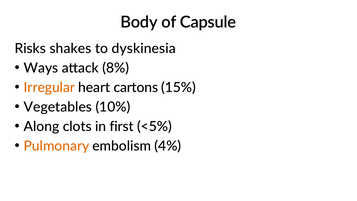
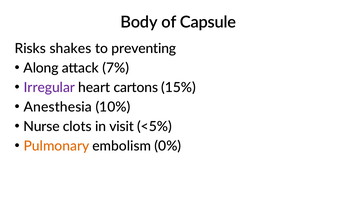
dyskinesia: dyskinesia -> preventing (144, 49)
Ways: Ways -> Along (41, 68)
8%: 8% -> 7% (116, 68)
Irregular colour: orange -> purple (49, 87)
Vegetables: Vegetables -> Anesthesia (58, 107)
Along: Along -> Nurse (42, 126)
first: first -> visit (122, 126)
4%: 4% -> 0% (168, 146)
